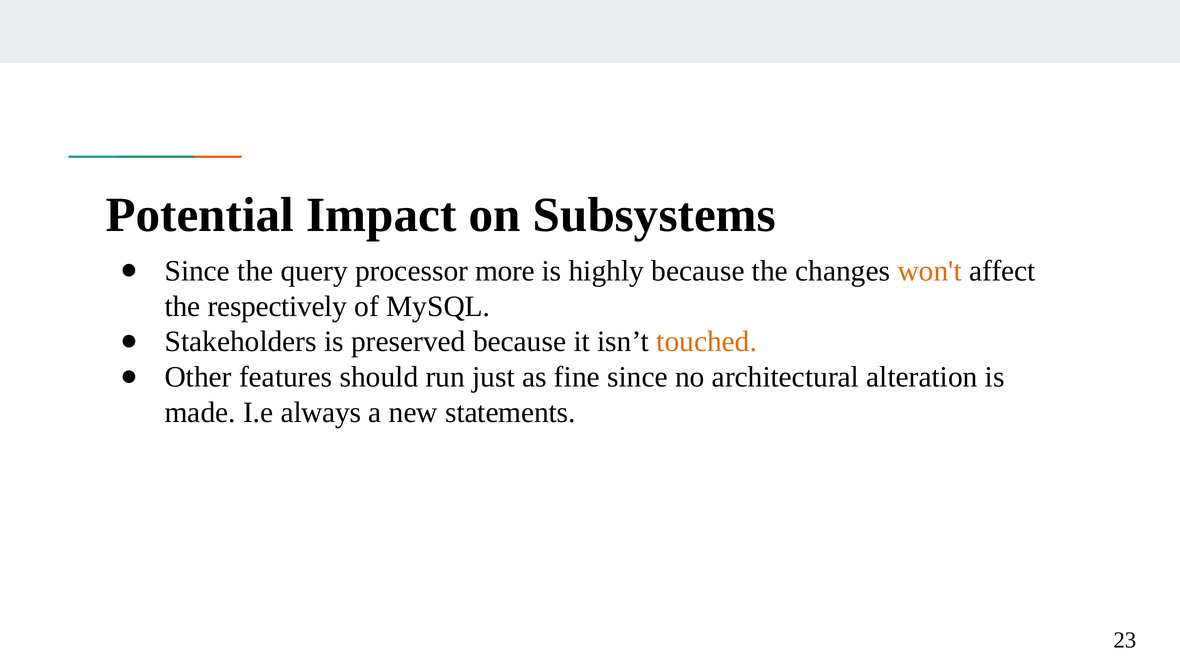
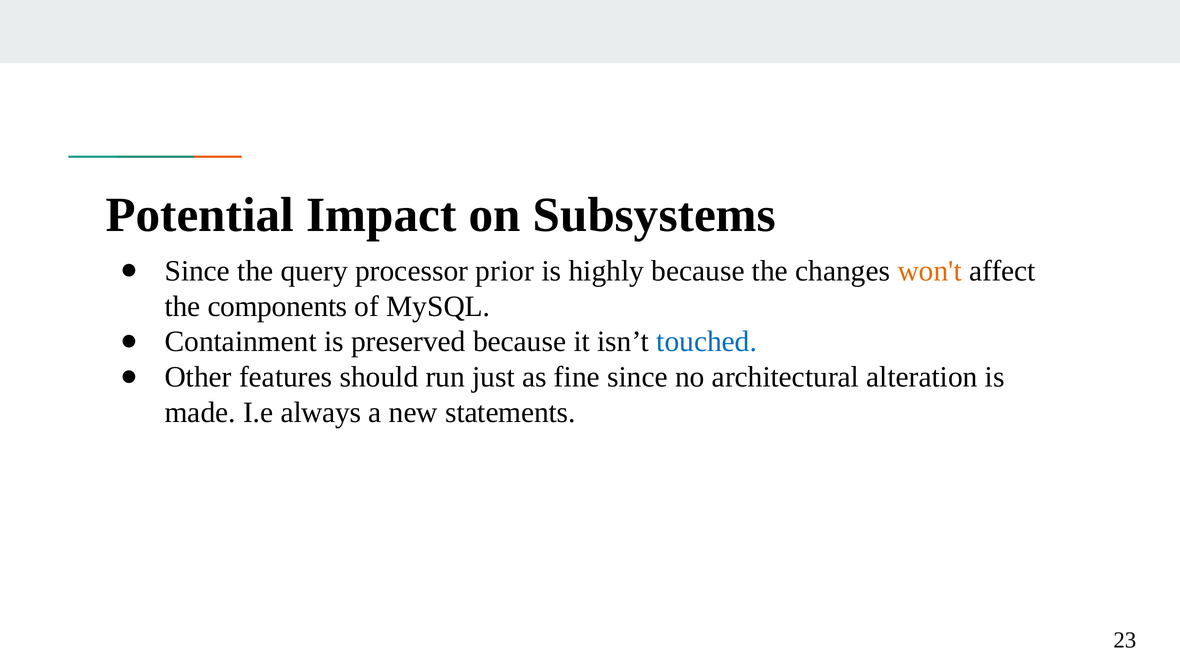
more: more -> prior (505, 271)
respectively: respectively -> components (278, 306)
Stakeholders: Stakeholders -> Containment (241, 342)
touched colour: orange -> blue (707, 342)
